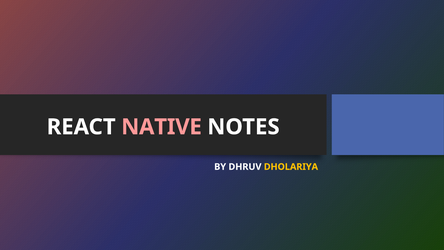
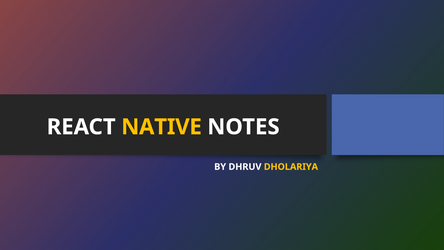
NATIVE colour: pink -> yellow (162, 127)
